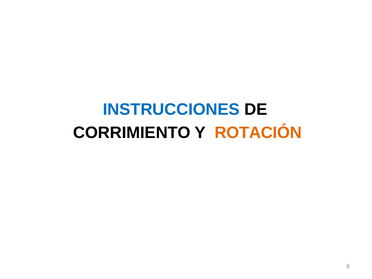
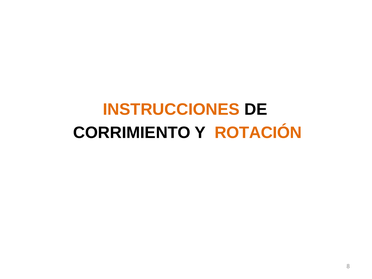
INSTRUCCIONES colour: blue -> orange (171, 110)
